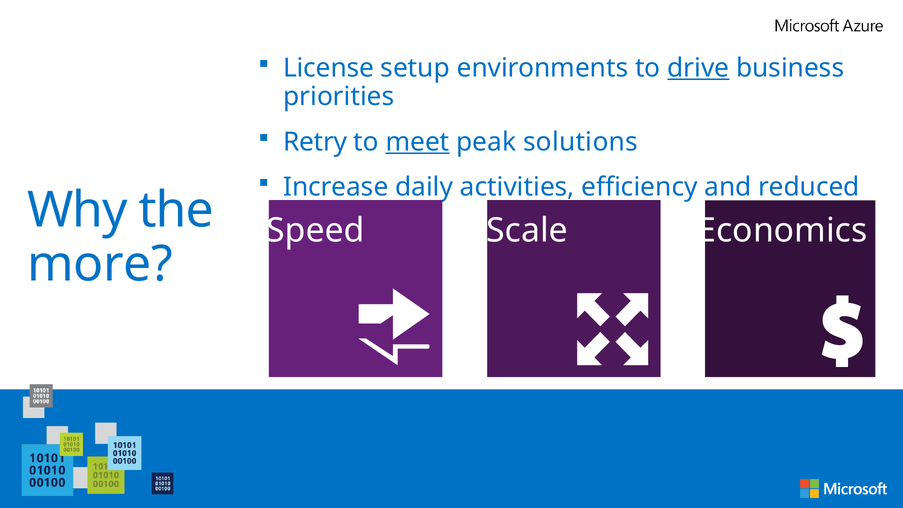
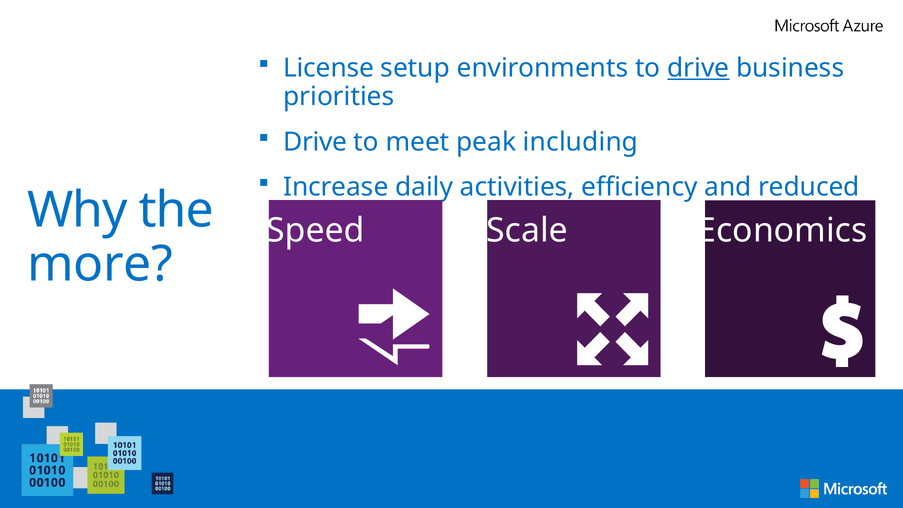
Retry: Retry -> Drive (315, 142)
meet underline: present -> none (418, 142)
solutions: solutions -> including (581, 142)
